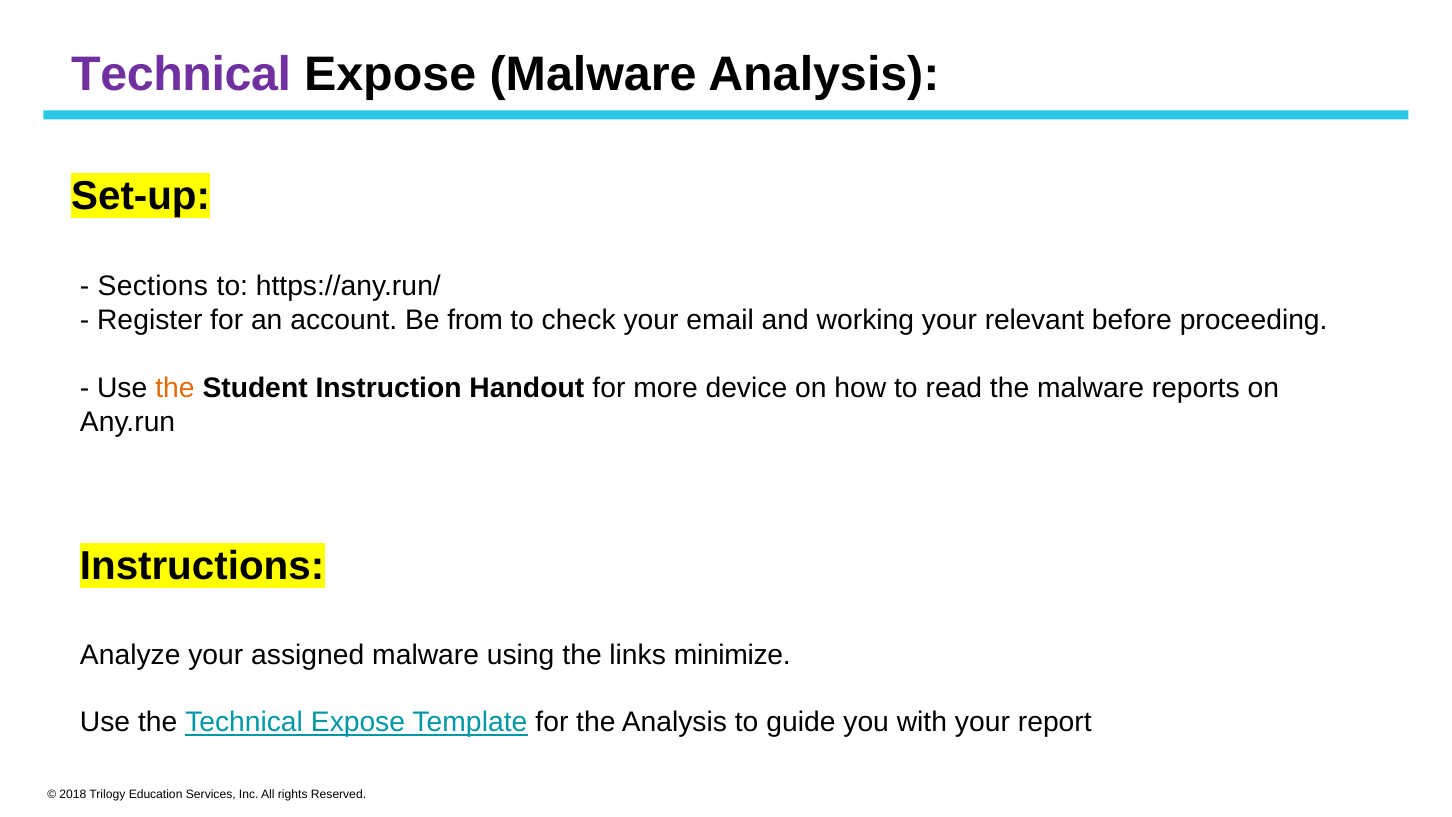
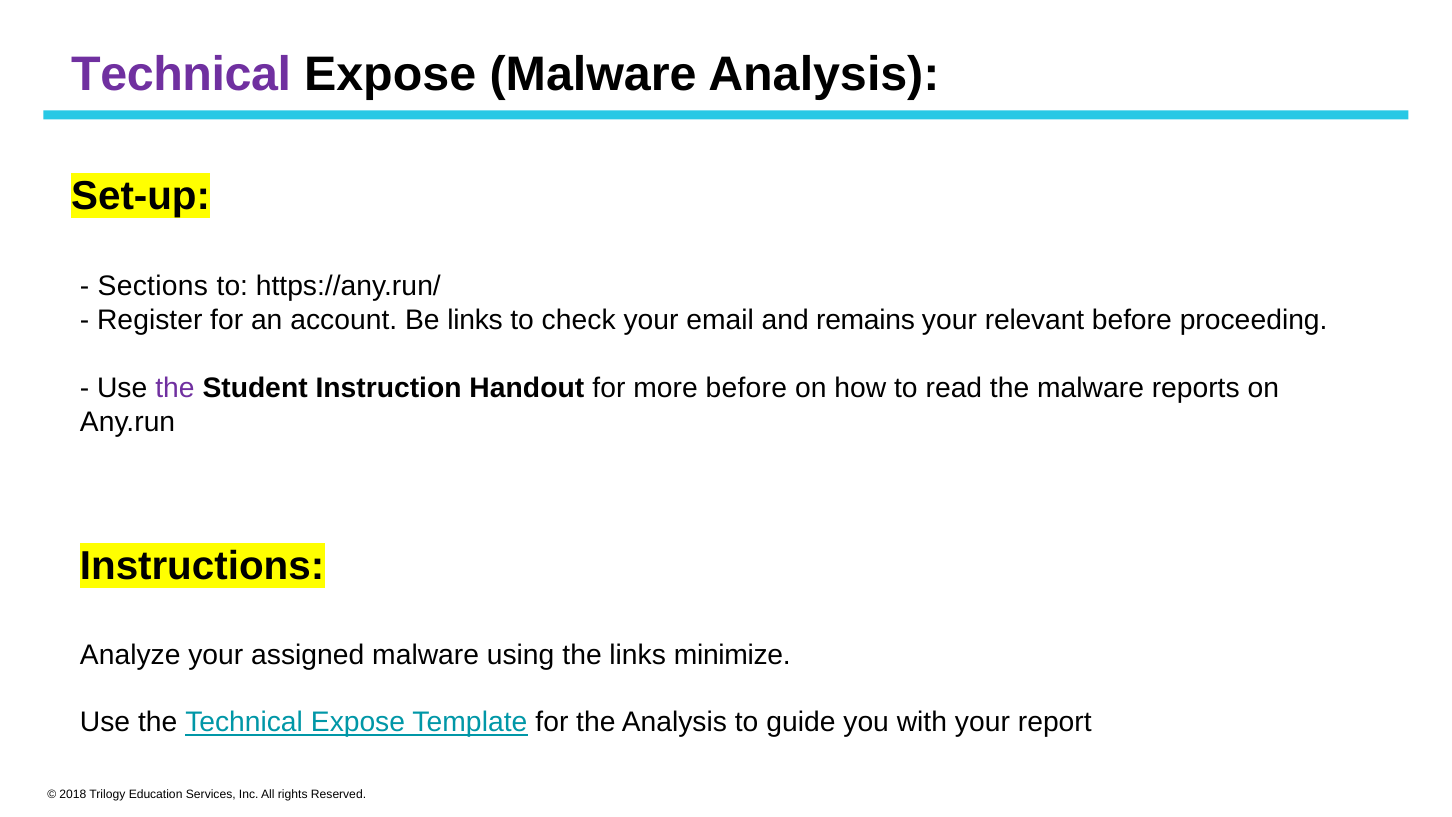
Be from: from -> links (475, 320)
working: working -> remains (866, 320)
the colour: orange -> purple (175, 388)
more device: device -> before (746, 388)
